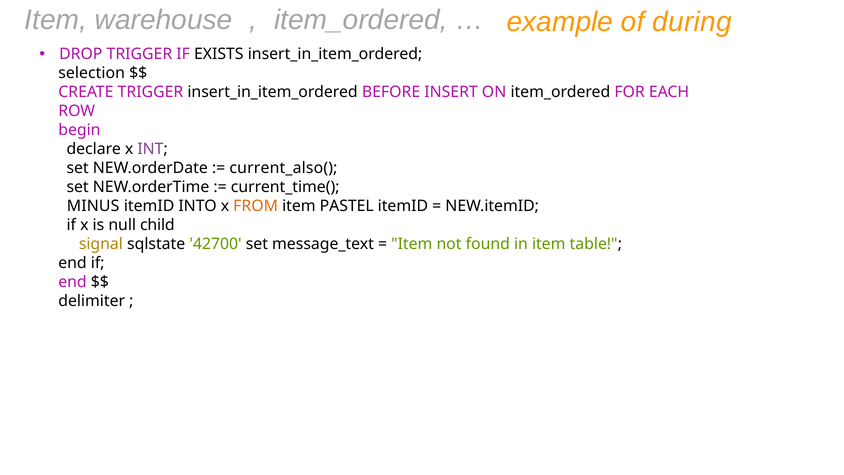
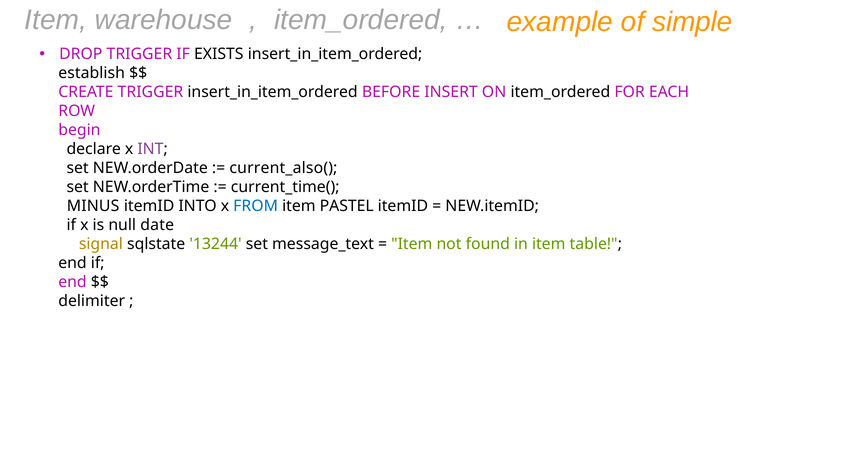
during: during -> simple (692, 22)
selection: selection -> establish (92, 73)
FROM colour: orange -> blue (256, 206)
child: child -> date (157, 225)
42700: 42700 -> 13244 (215, 244)
